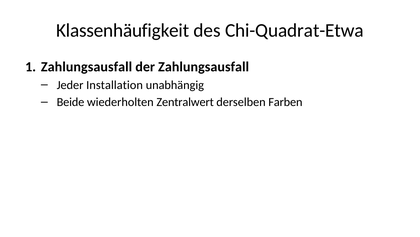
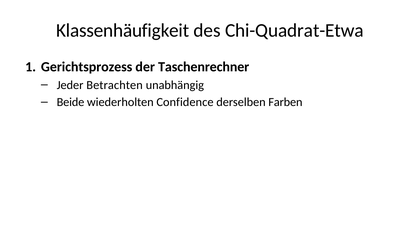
Zahlungsausfall: Zahlungsausfall -> Gerichtsprozess (87, 67)
der Zahlungsausfall: Zahlungsausfall -> Taschenrechner (204, 67)
Installation: Installation -> Betrachten (115, 85)
Zentralwert: Zentralwert -> Confidence (185, 102)
